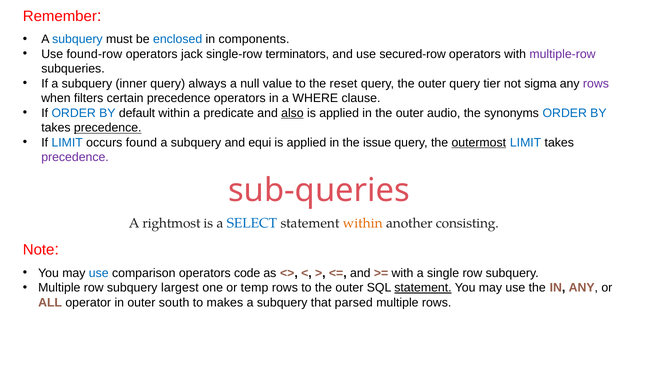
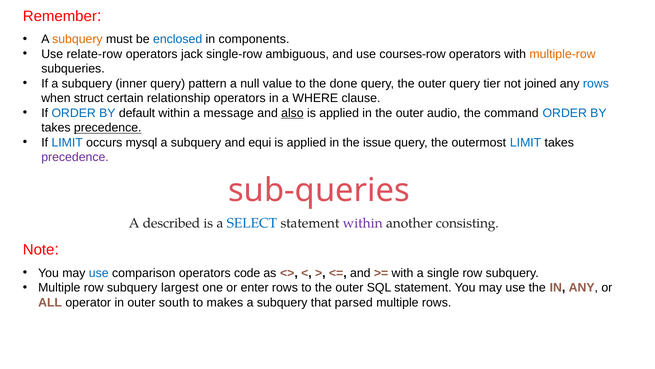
subquery colour: blue -> orange (77, 39)
found-row: found-row -> relate-row (94, 54)
terminators: terminators -> ambiguous (297, 54)
secured-row: secured-row -> courses-row (413, 54)
multiple-row colour: purple -> orange (563, 54)
always: always -> pattern (208, 83)
reset: reset -> done (344, 83)
sigma: sigma -> joined (540, 83)
rows colour: purple -> blue (596, 83)
filters: filters -> struct (89, 98)
certain precedence: precedence -> relationship (179, 98)
predicate: predicate -> message (229, 113)
synonyms: synonyms -> command (511, 113)
found: found -> mysql (142, 142)
outermost underline: present -> none (479, 142)
rightmost: rightmost -> described (171, 223)
within colour: orange -> purple (363, 223)
temp: temp -> enter (255, 287)
statement underline: present -> none (423, 287)
